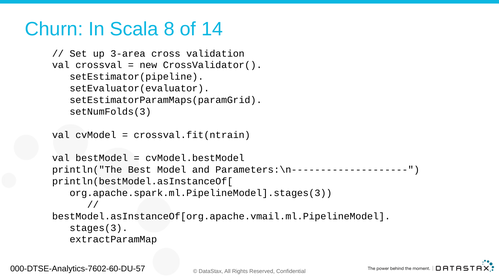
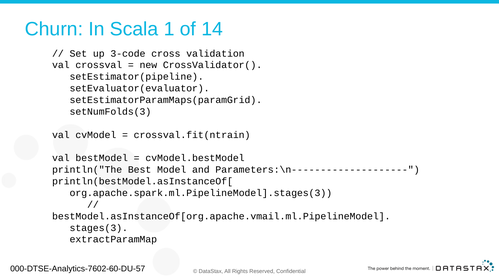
8: 8 -> 1 (169, 29)
3-area: 3-area -> 3-code (128, 54)
